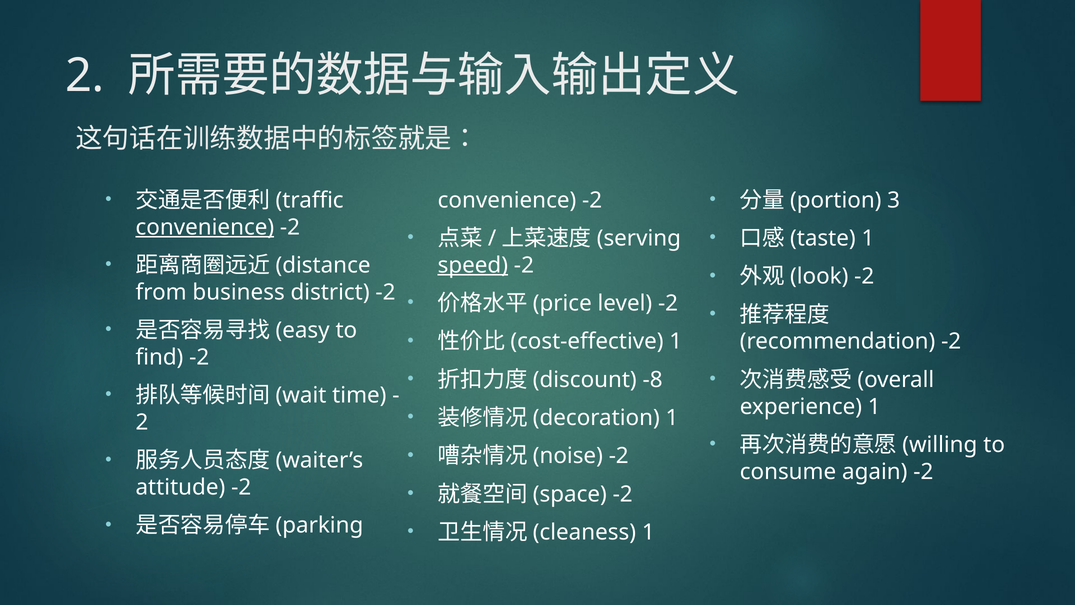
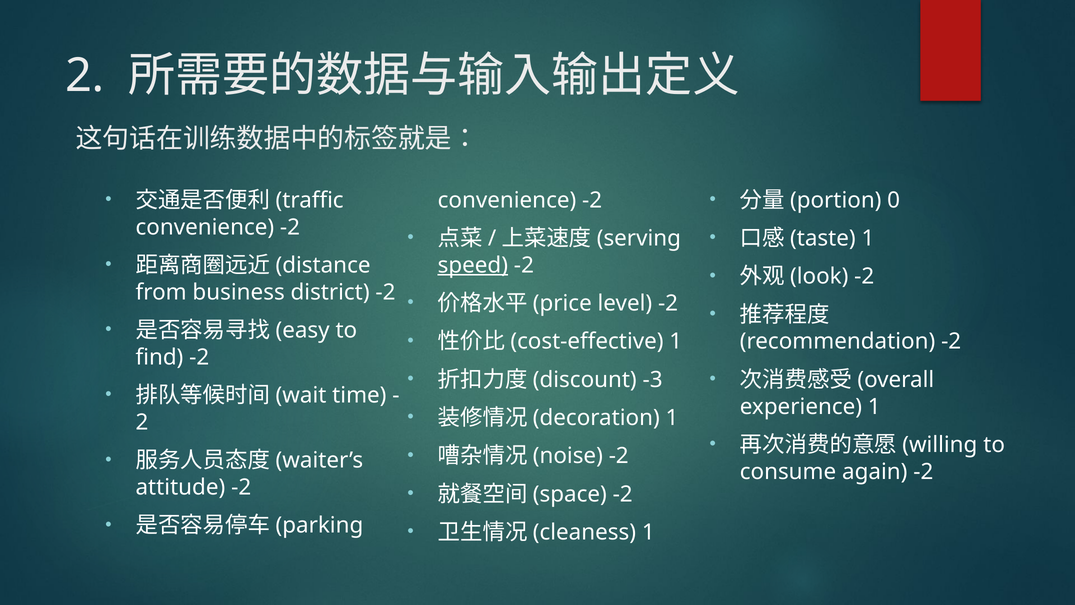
3: 3 -> 0 (894, 200)
convenience underline: present -> none (205, 227)
-8: -8 -> -3 (653, 380)
